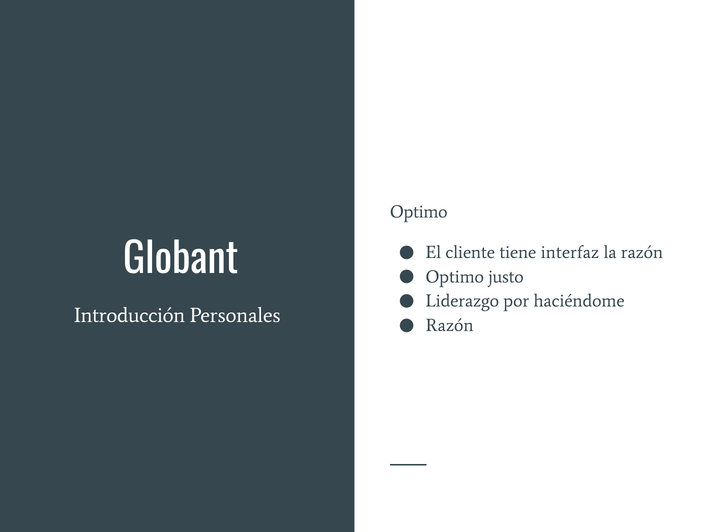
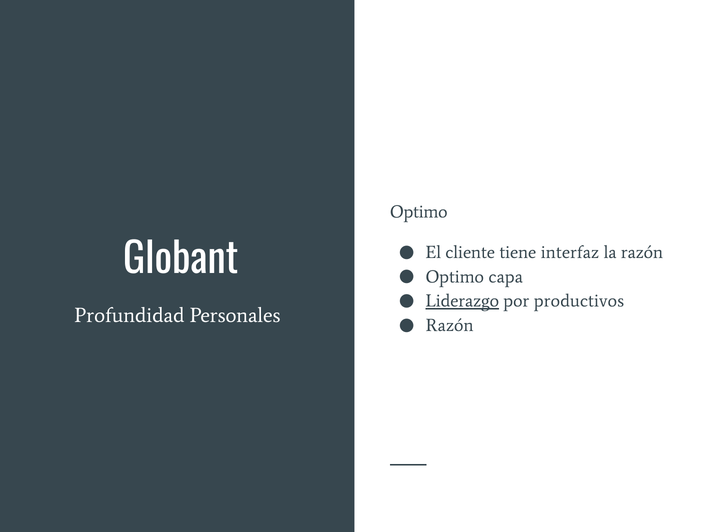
justo: justo -> capa (506, 277)
Liderazgo underline: none -> present (462, 301)
haciéndome: haciéndome -> productivos (579, 301)
Introducción: Introducción -> Profundidad (129, 315)
